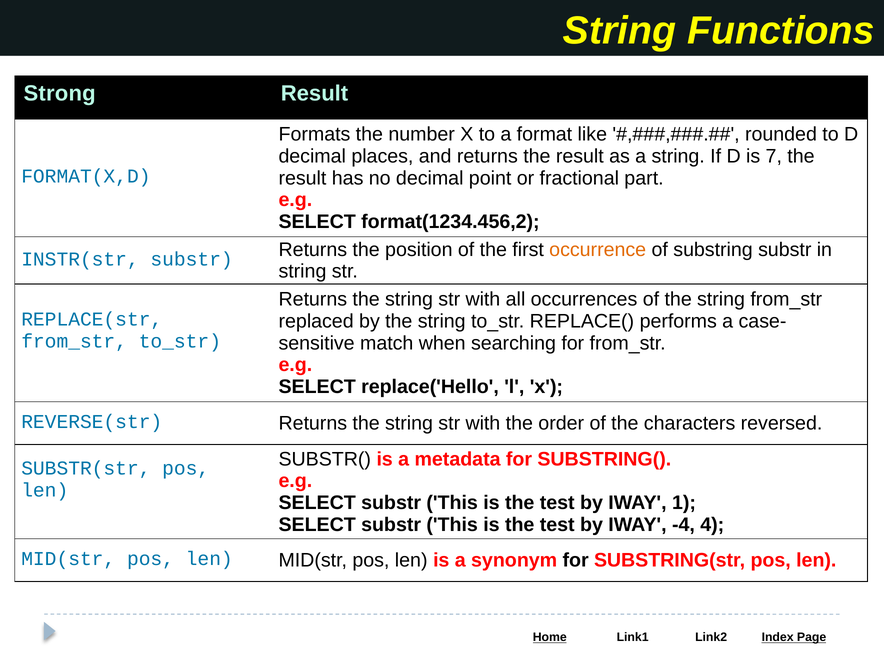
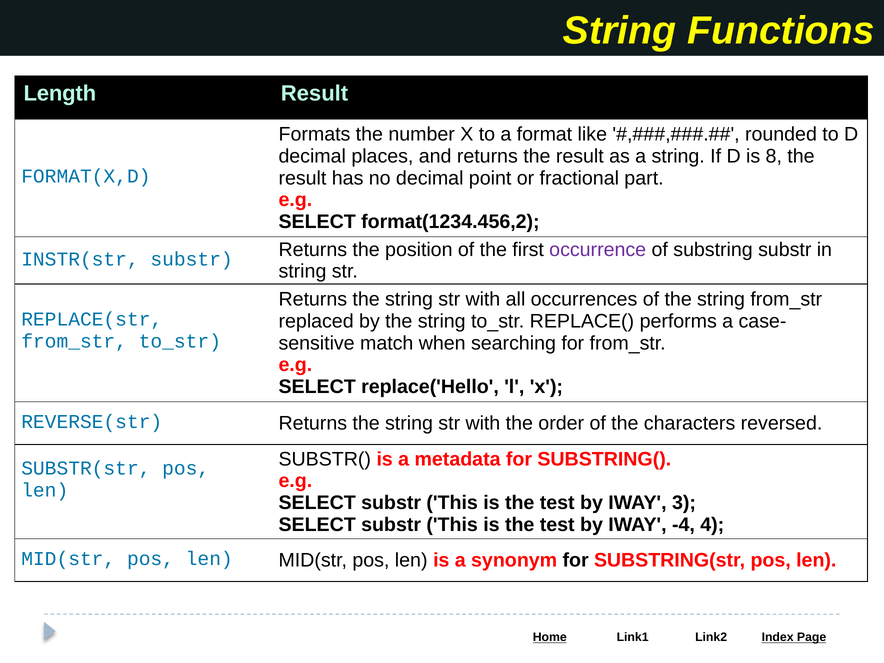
Strong: Strong -> Length (60, 93)
7: 7 -> 8 (774, 156)
occurrence colour: orange -> purple (598, 250)
1: 1 -> 3 (684, 503)
